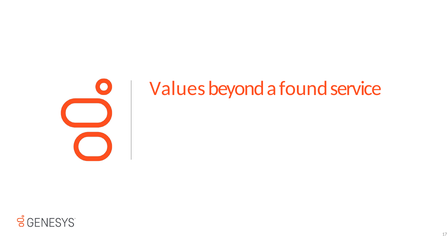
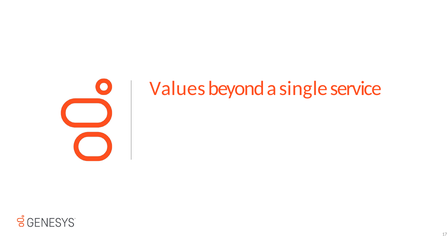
found: found -> single (303, 89)
